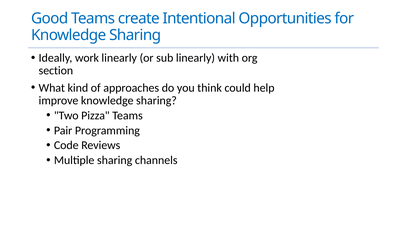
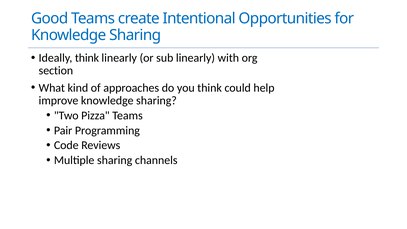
Ideally work: work -> think (87, 58)
